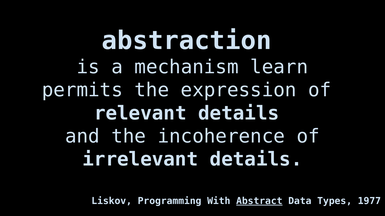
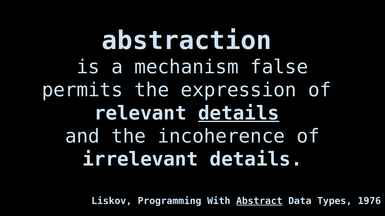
learn: learn -> false (279, 67)
details underline: none -> present (239, 113)
1977: 1977 -> 1976 (369, 202)
